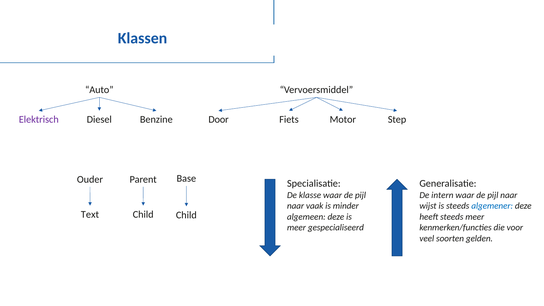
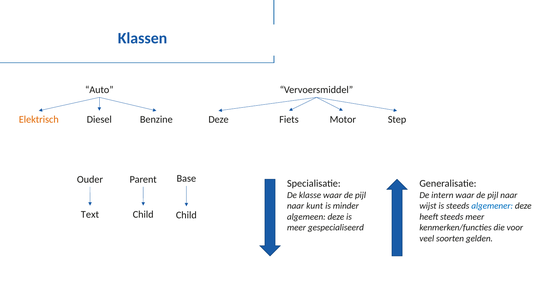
Elektrisch colour: purple -> orange (39, 120)
Door: Door -> Deze (219, 120)
vaak: vaak -> kunt (315, 206)
